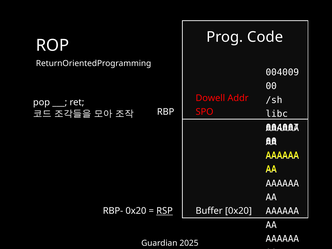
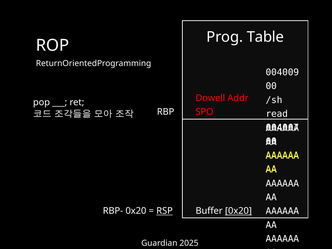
Code: Code -> Table (265, 37)
libc: libc -> read (277, 114)
0x20 underline: none -> present (238, 211)
